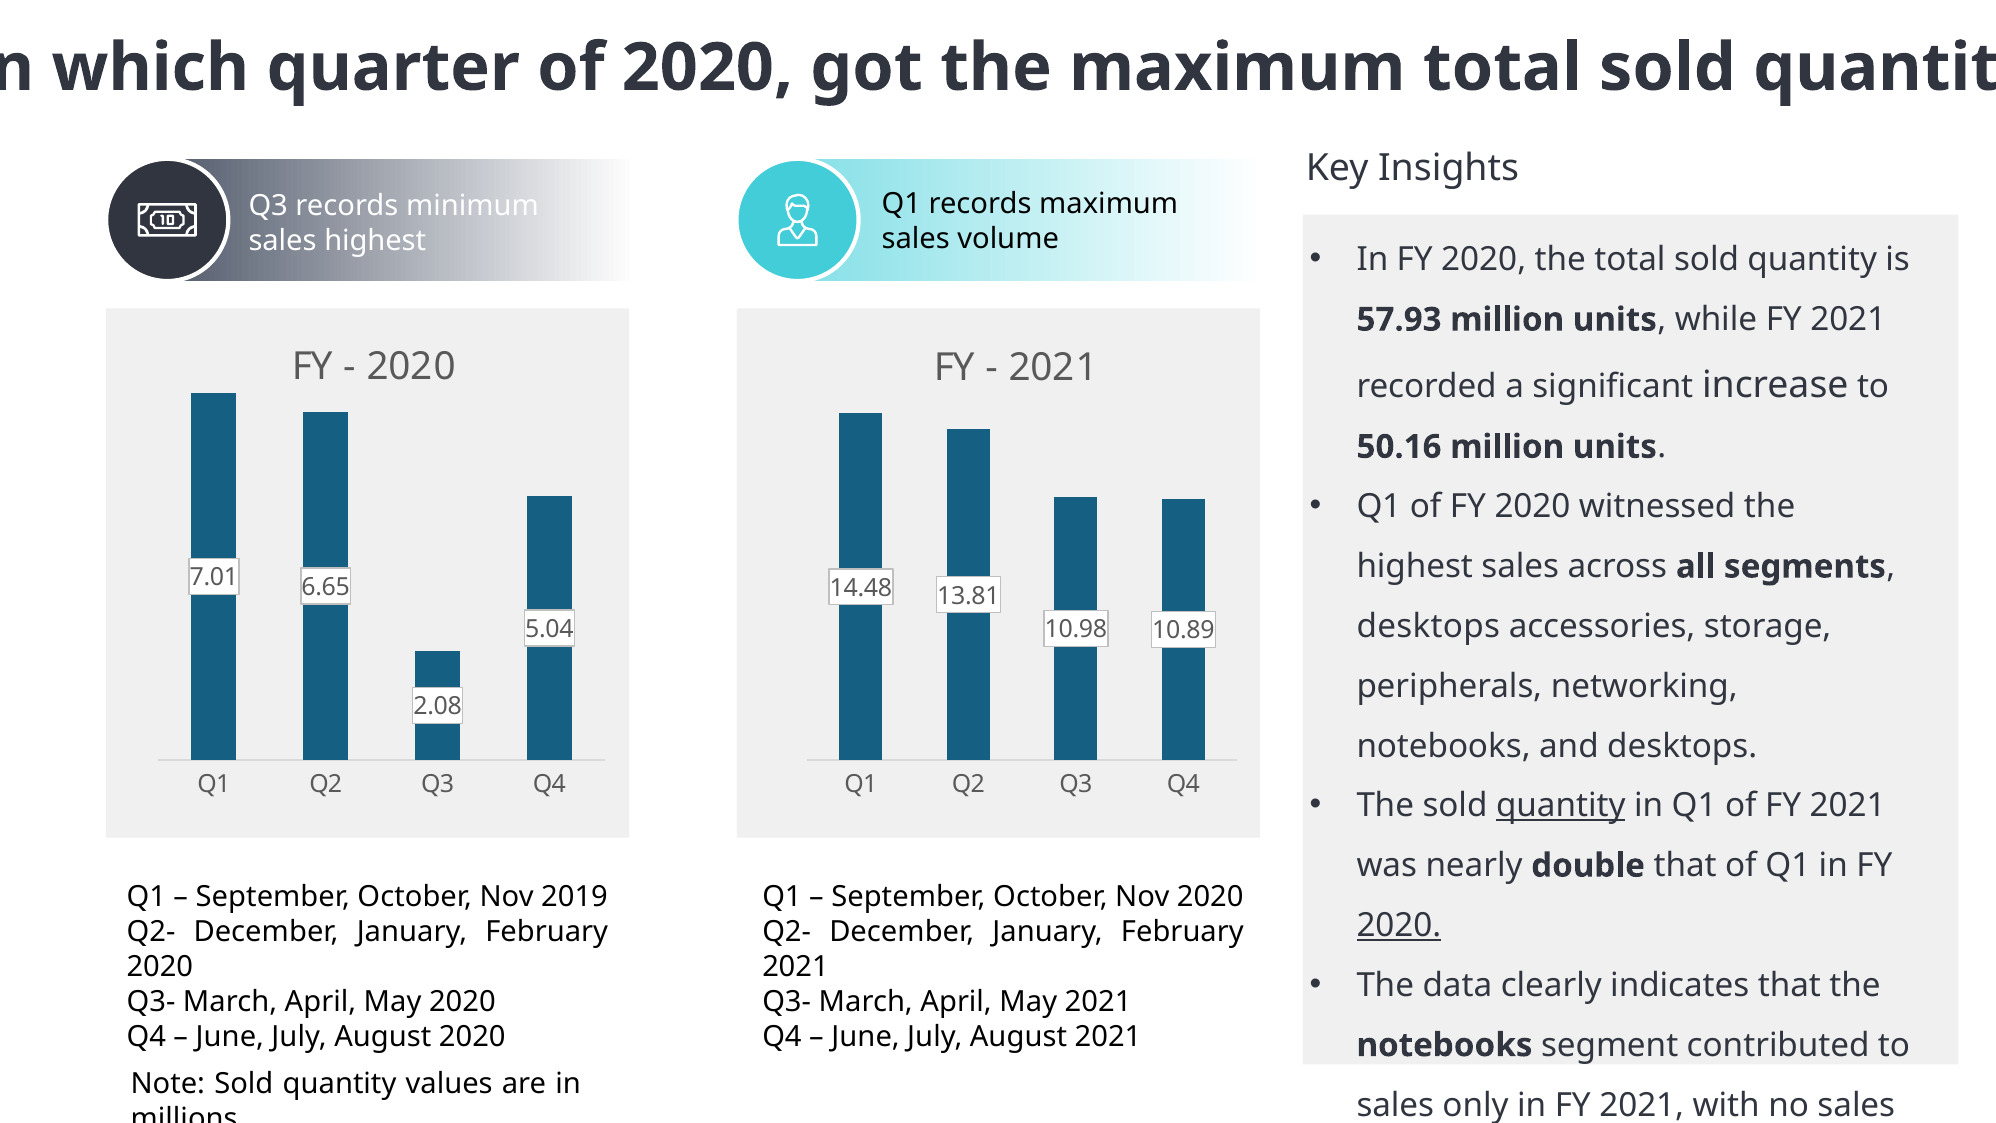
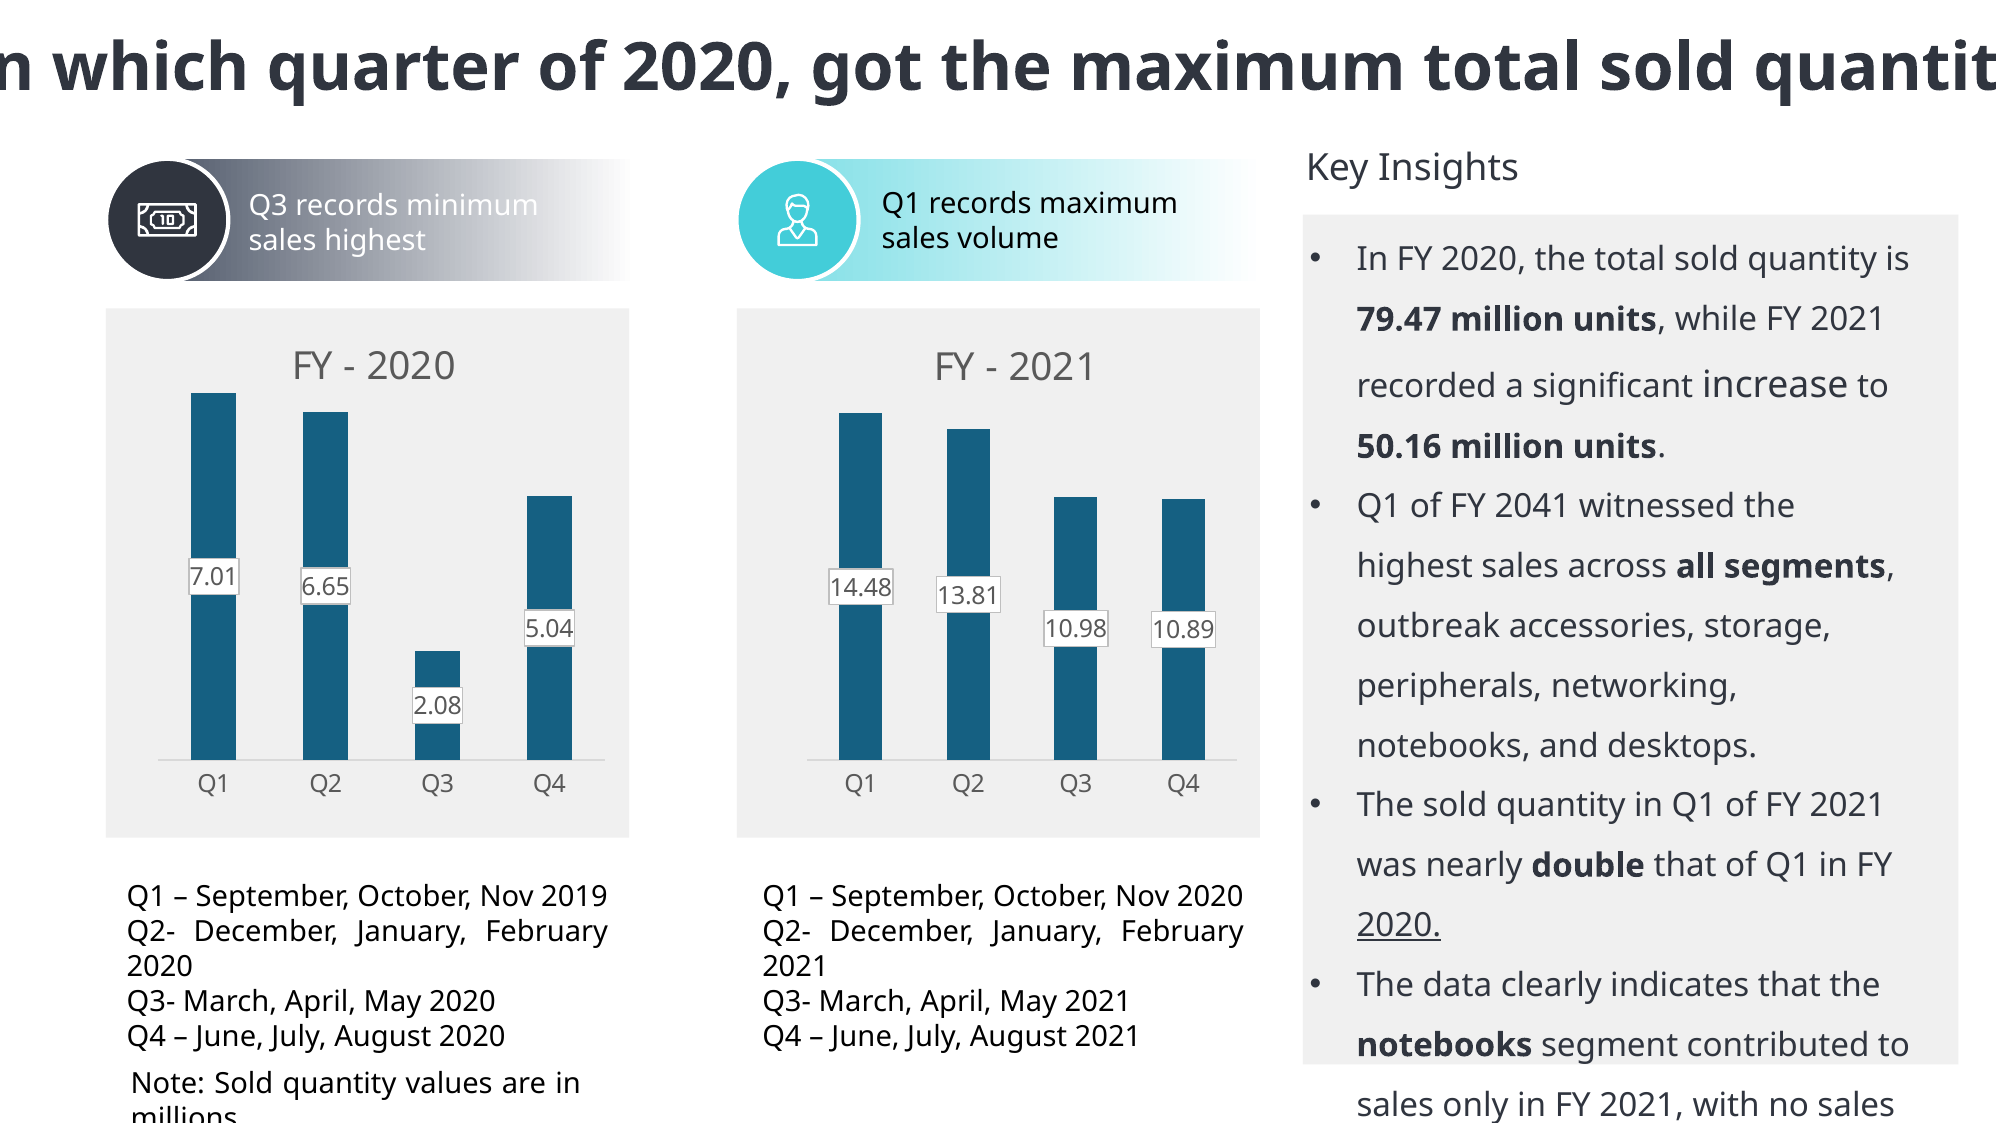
57.93: 57.93 -> 79.47 (1399, 320)
of FY 2020: 2020 -> 2041 (1532, 507)
desktops: desktops -> outbreak (1428, 626)
quantity underline: present -> none (1561, 806)
